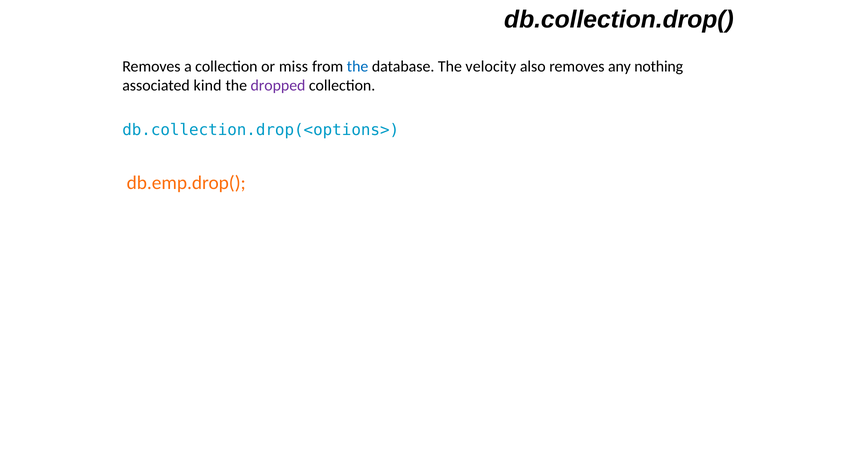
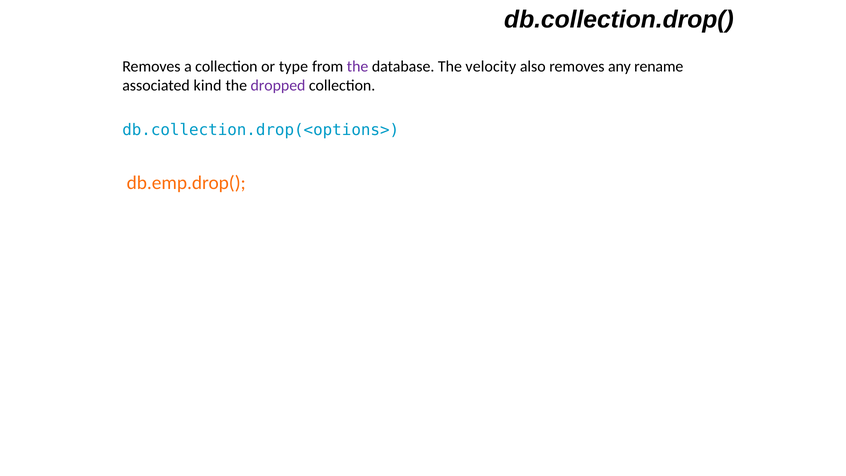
miss: miss -> type (293, 67)
the colour: blue -> purple (358, 67)
nothing: nothing -> rename (659, 67)
